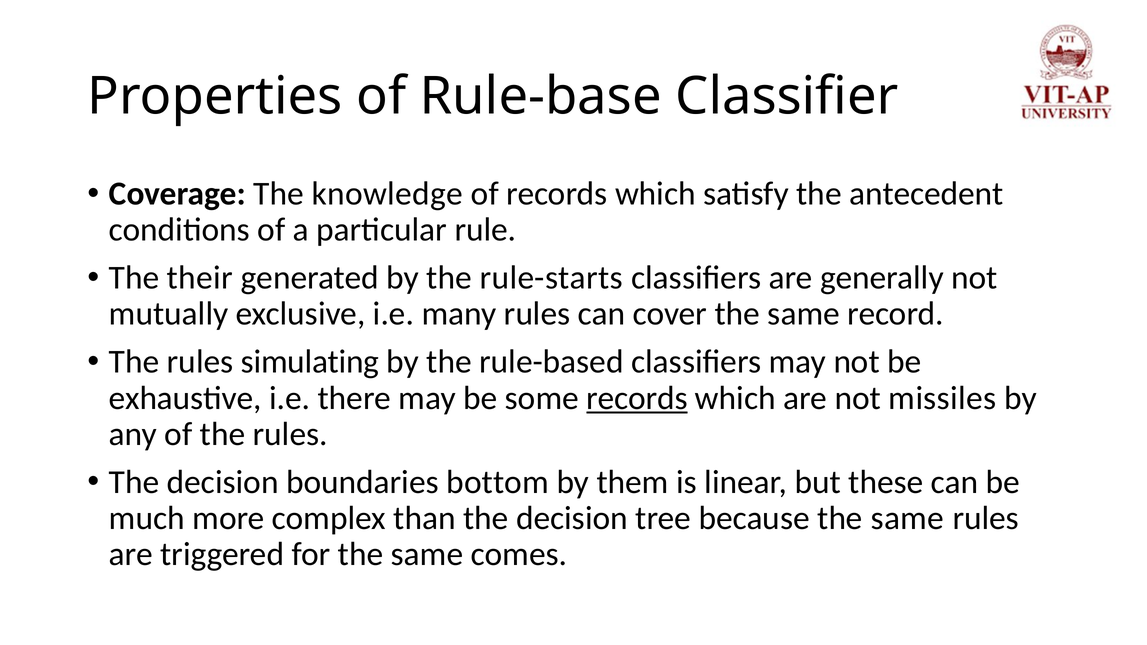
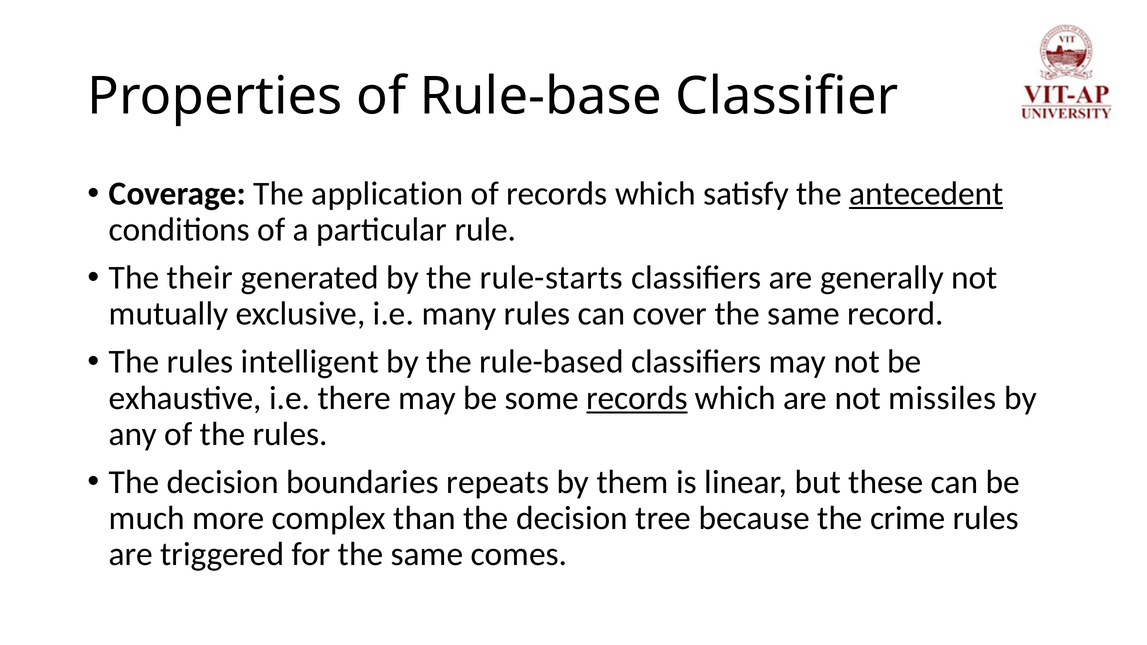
knowledge: knowledge -> application (387, 194)
antecedent underline: none -> present (926, 194)
simulating: simulating -> intelligent (310, 362)
bottom: bottom -> repeats (498, 482)
because the same: same -> crime (908, 518)
